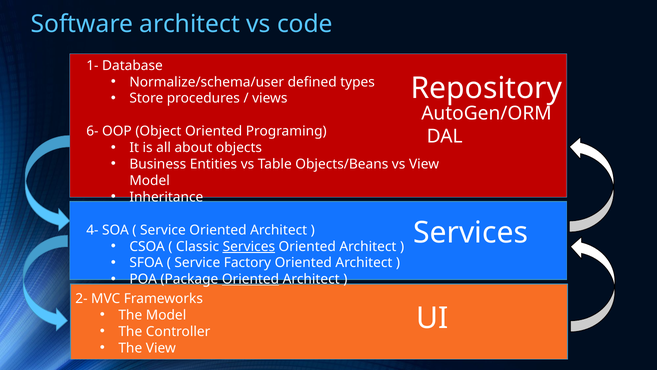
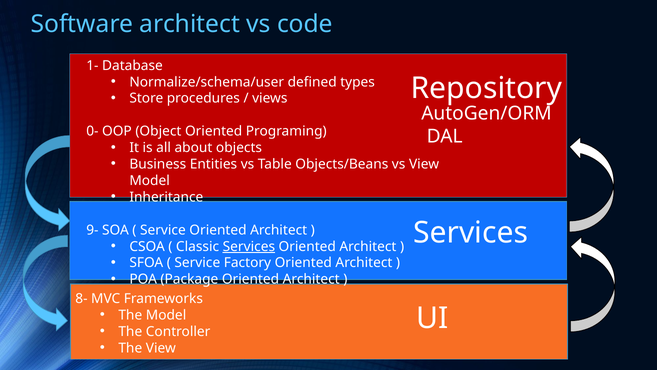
6-: 6- -> 0- (92, 131)
4-: 4- -> 9- (92, 230)
Oriented underline: present -> none (250, 279)
2-: 2- -> 8- (81, 298)
